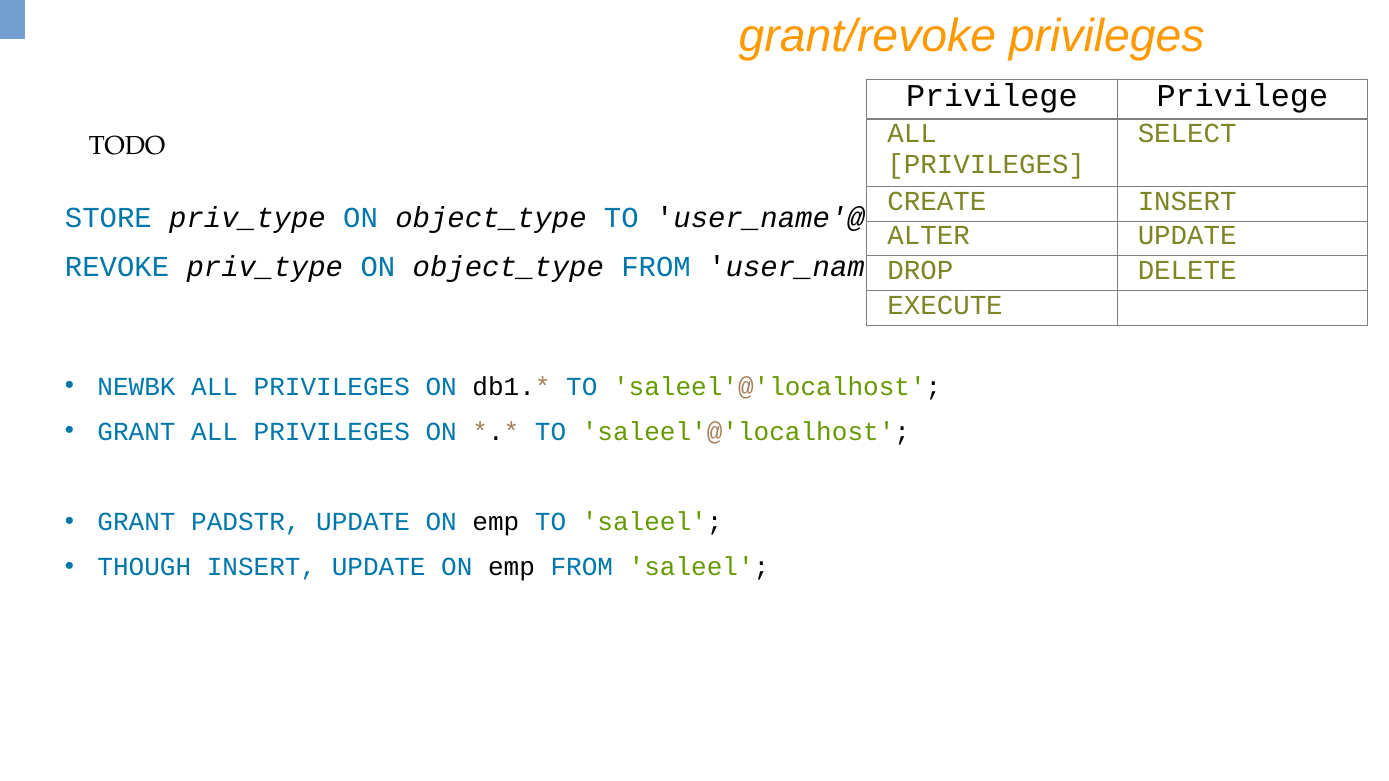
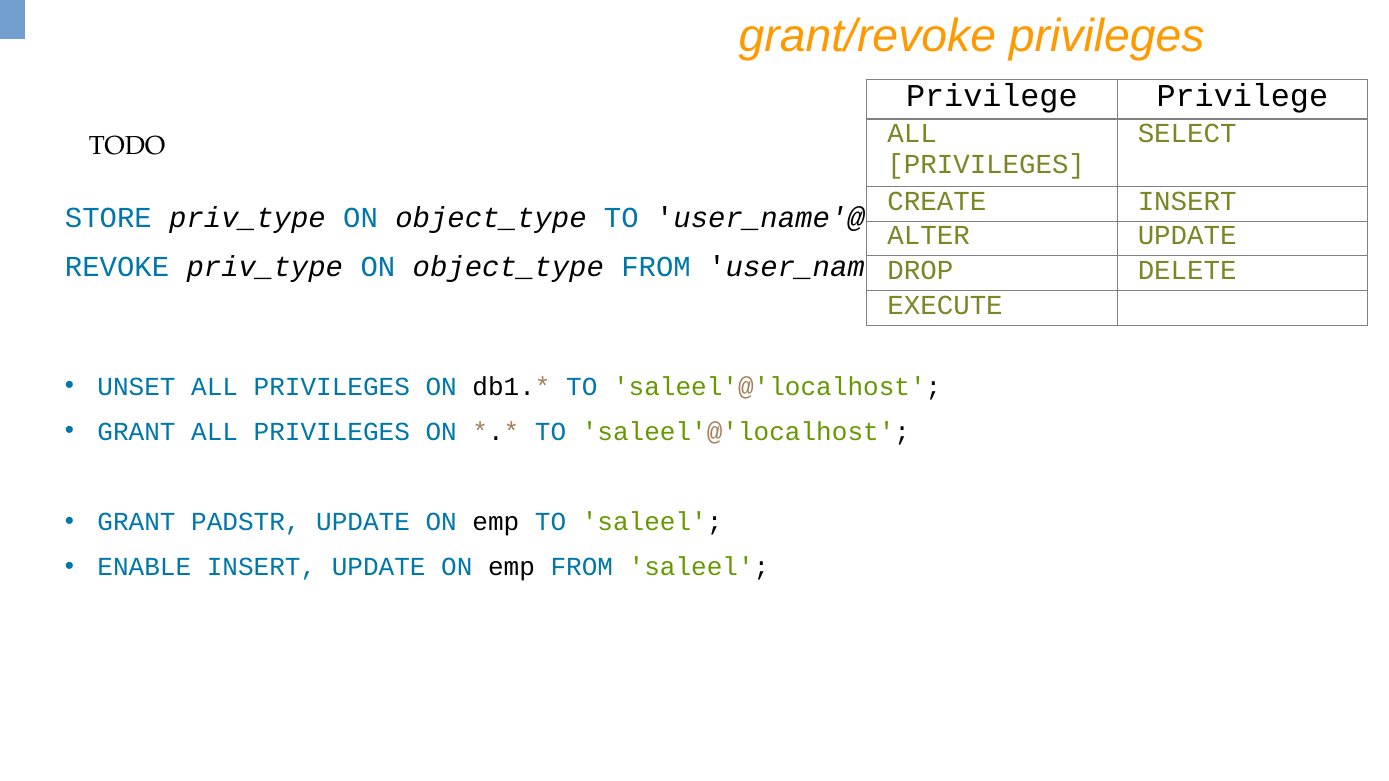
NEWBK: NEWBK -> UNSET (137, 387)
THOUGH: THOUGH -> ENABLE (144, 567)
